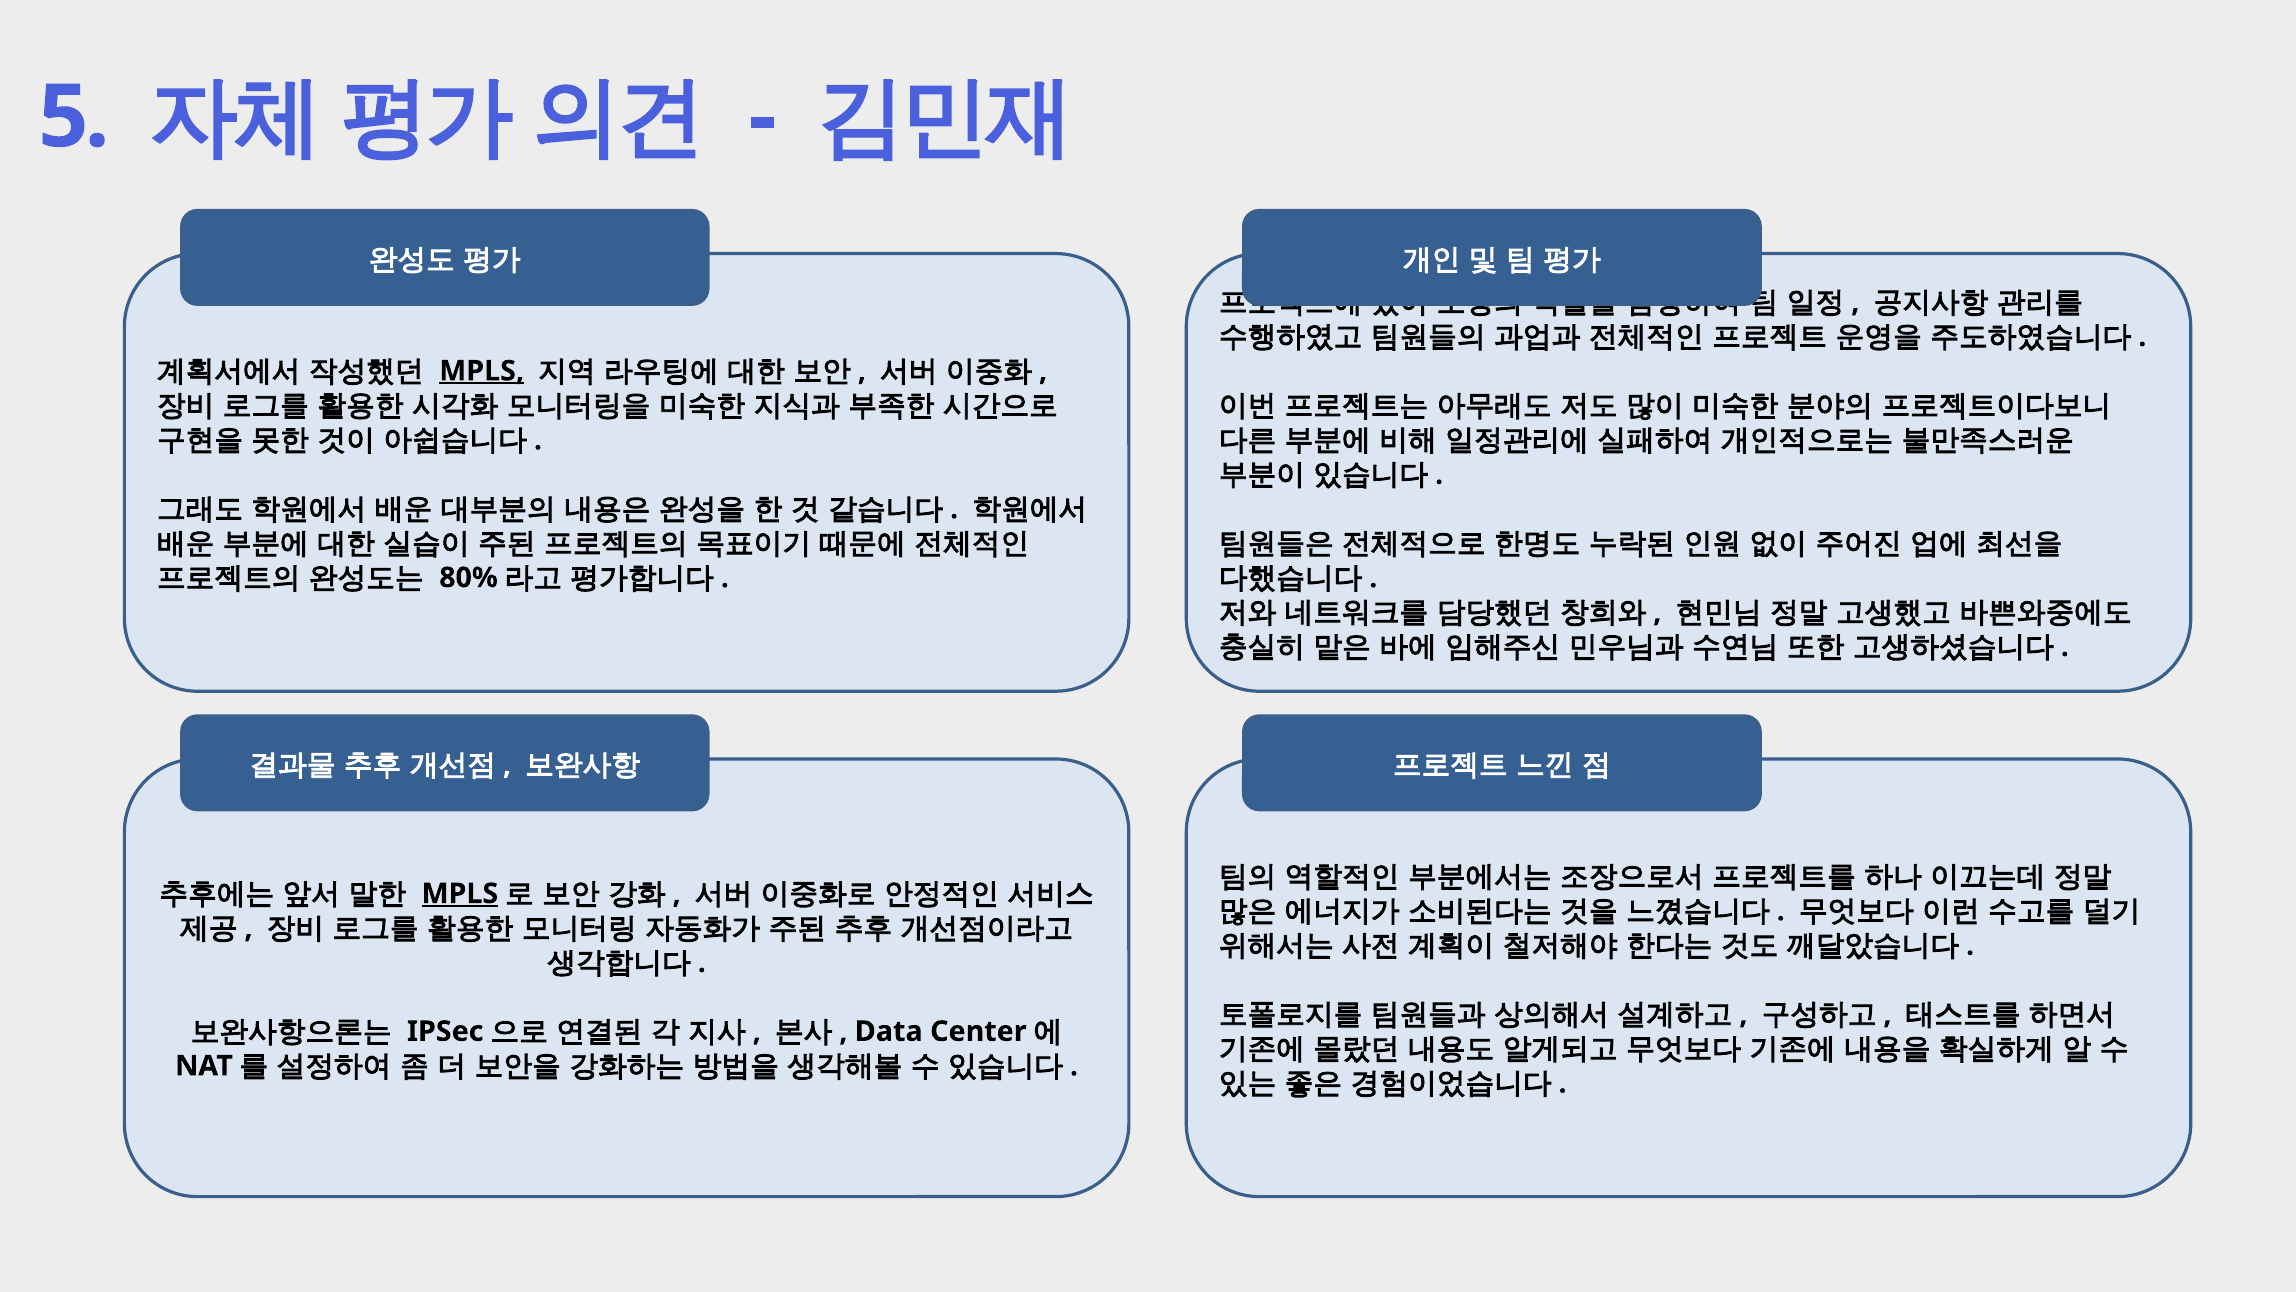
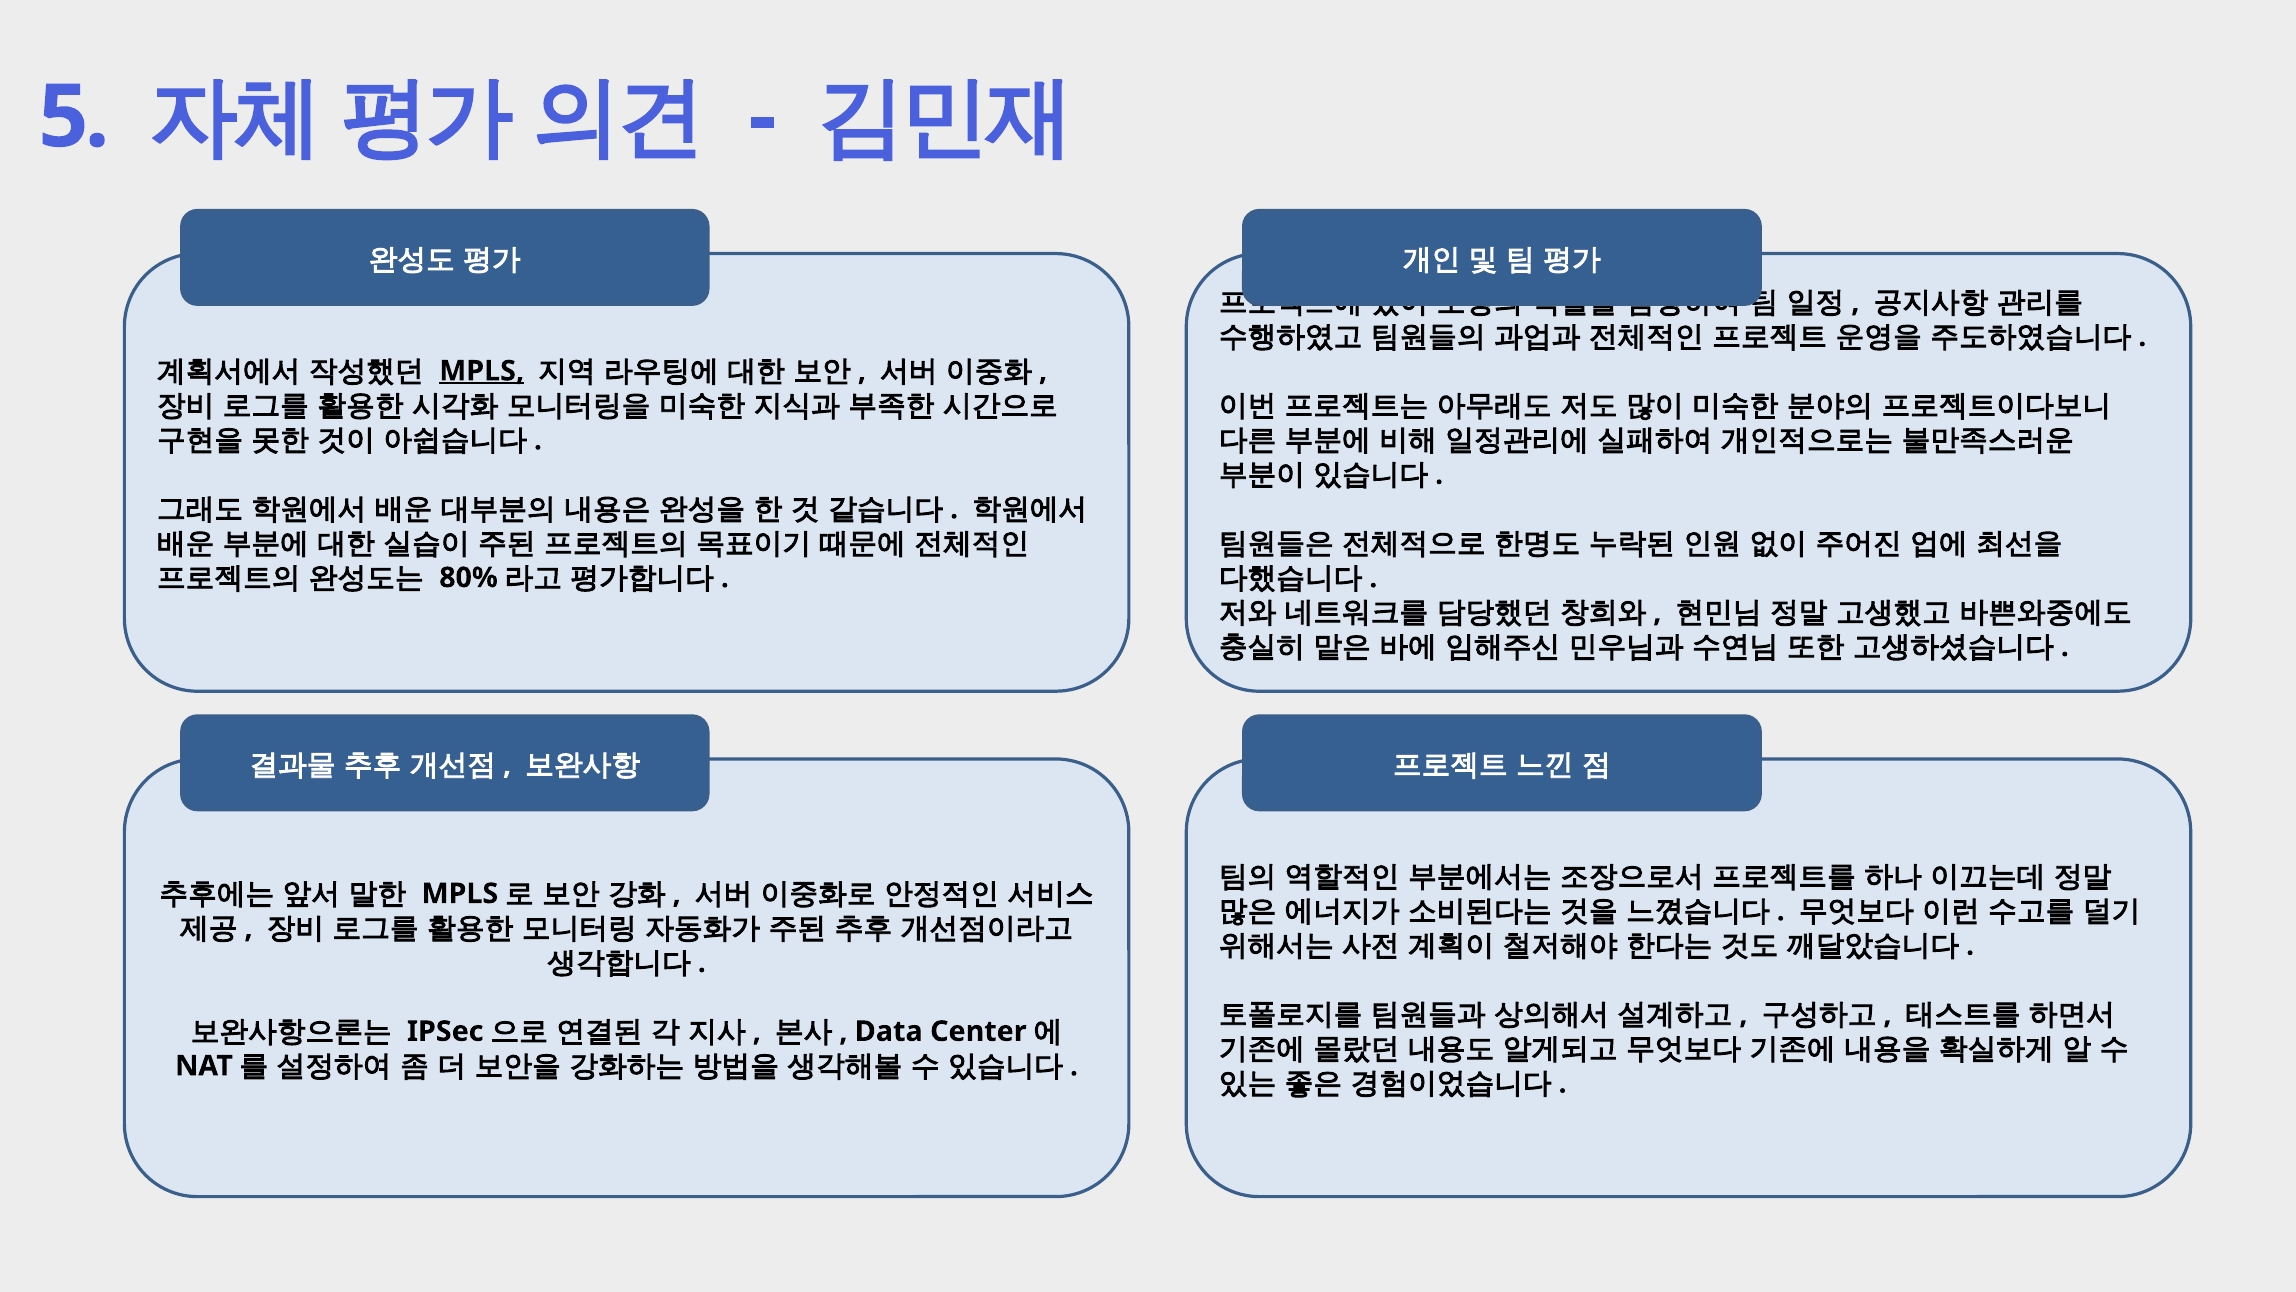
MPLS underline: present -> none (460, 893)
